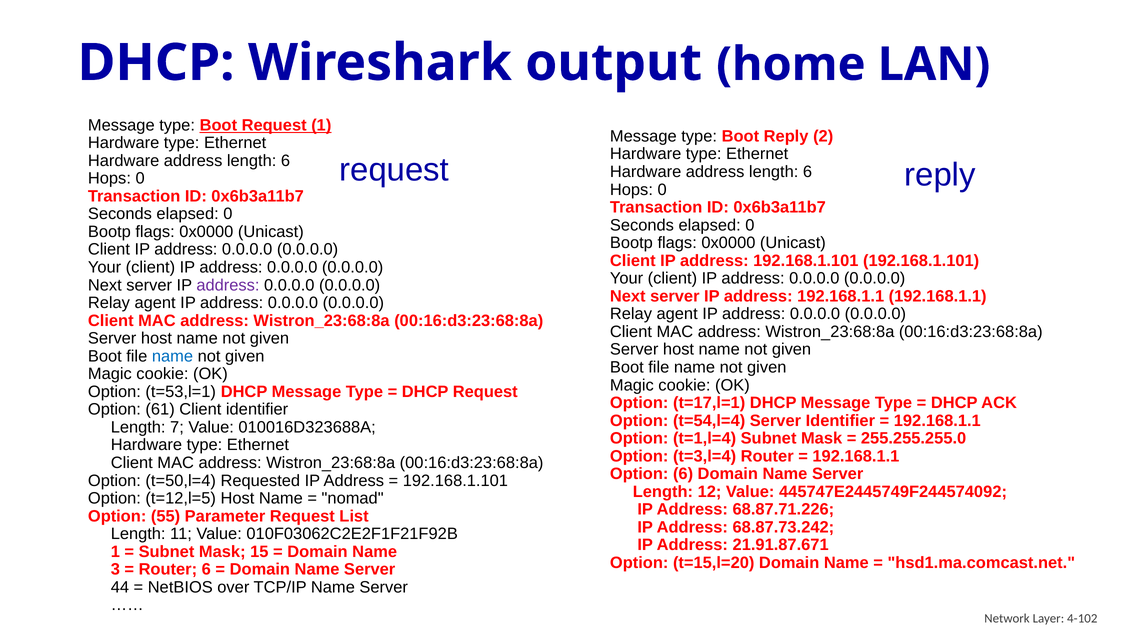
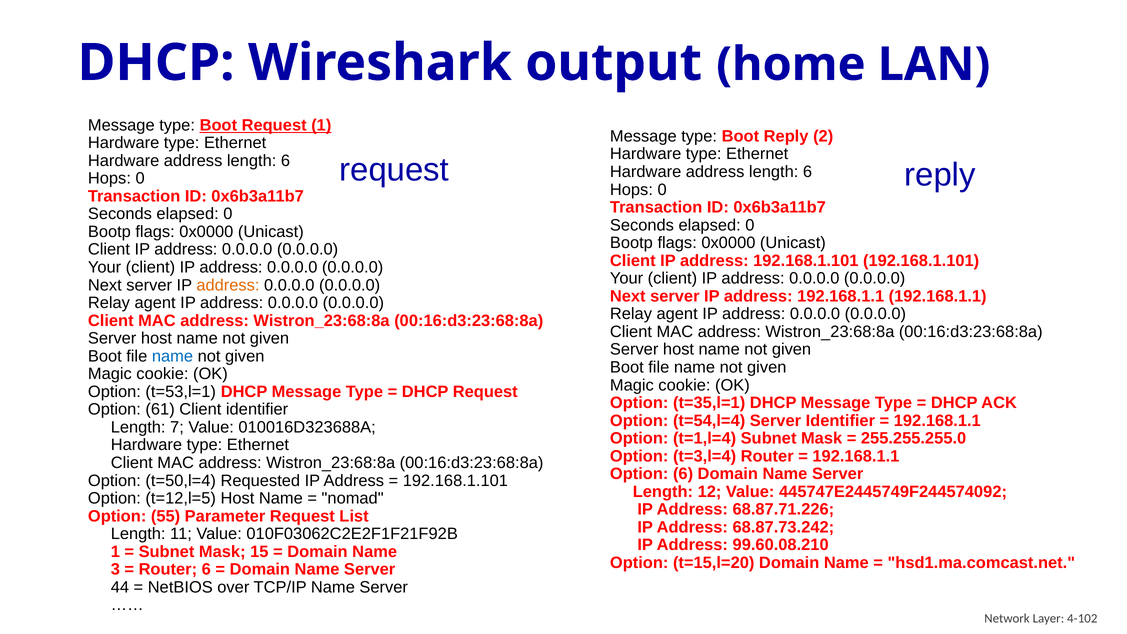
address colour: purple -> orange (228, 285)
t=17,l=1: t=17,l=1 -> t=35,l=1 (709, 403)
21.91.87.671: 21.91.87.671 -> 99.60.08.210 (781, 545)
